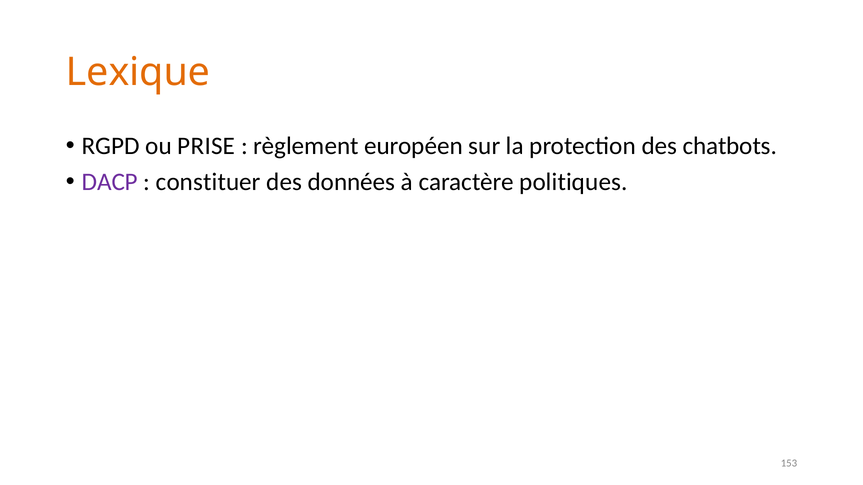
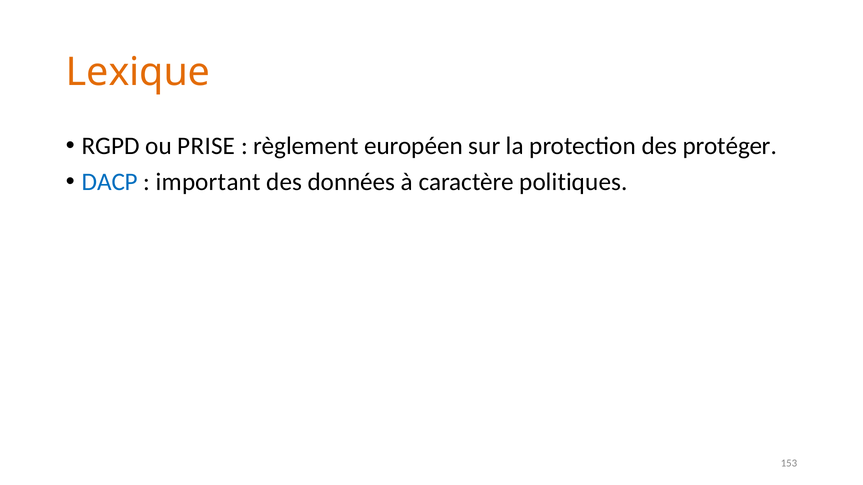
chatbots: chatbots -> protéger (730, 146)
DACP colour: purple -> blue (110, 182)
constituer: constituer -> important (208, 182)
